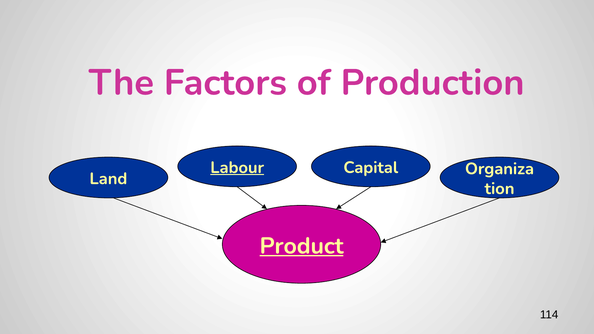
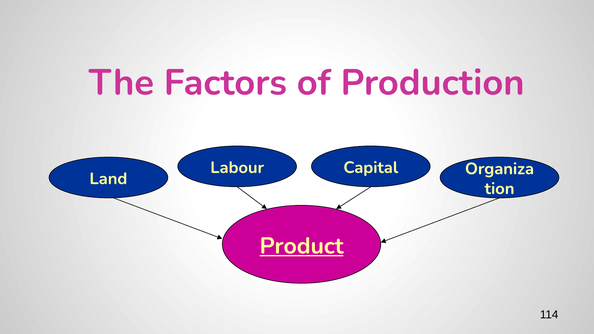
Labour underline: present -> none (237, 168)
